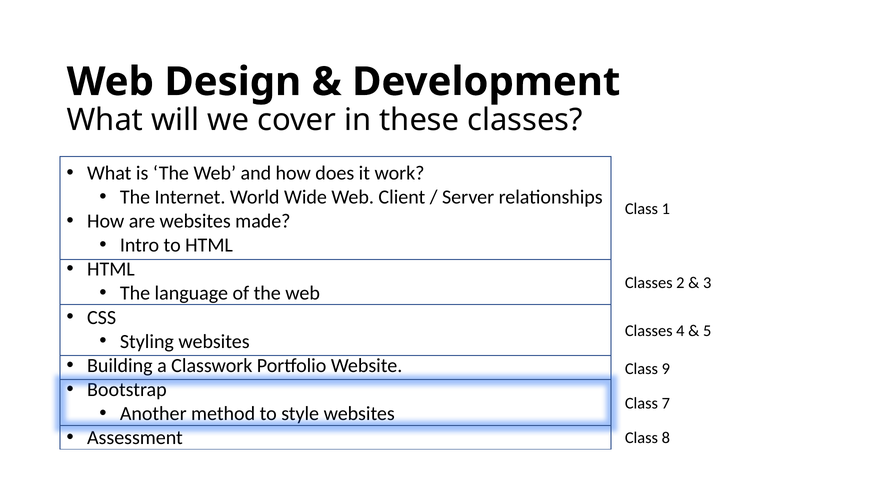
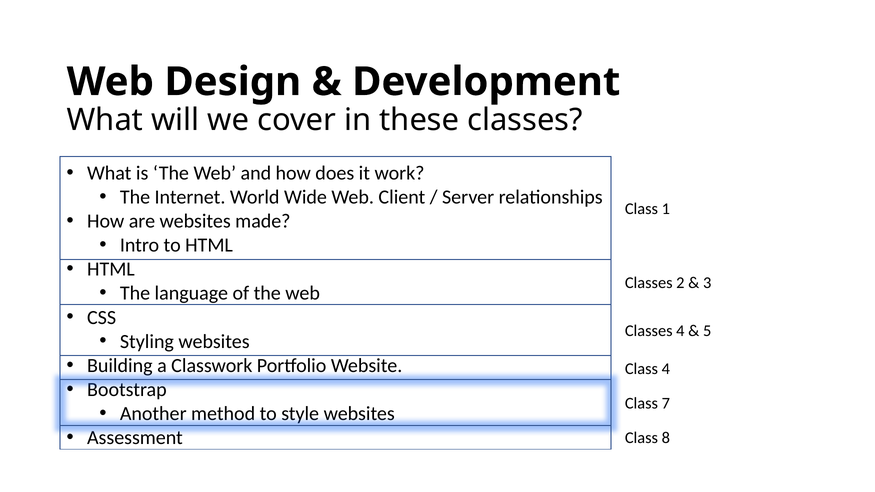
Class 9: 9 -> 4 (666, 369)
